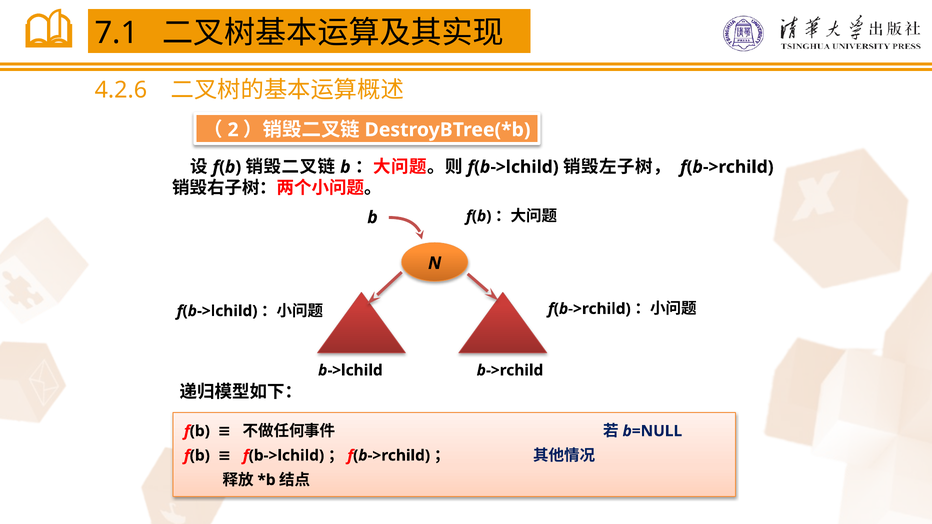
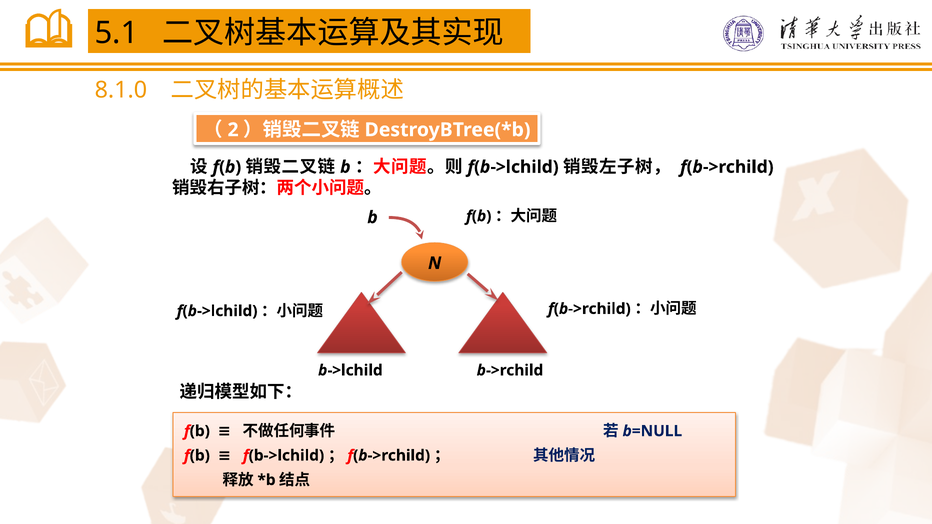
7.1: 7.1 -> 5.1 (117, 33)
4.2.6: 4.2.6 -> 8.1.0 (121, 90)
